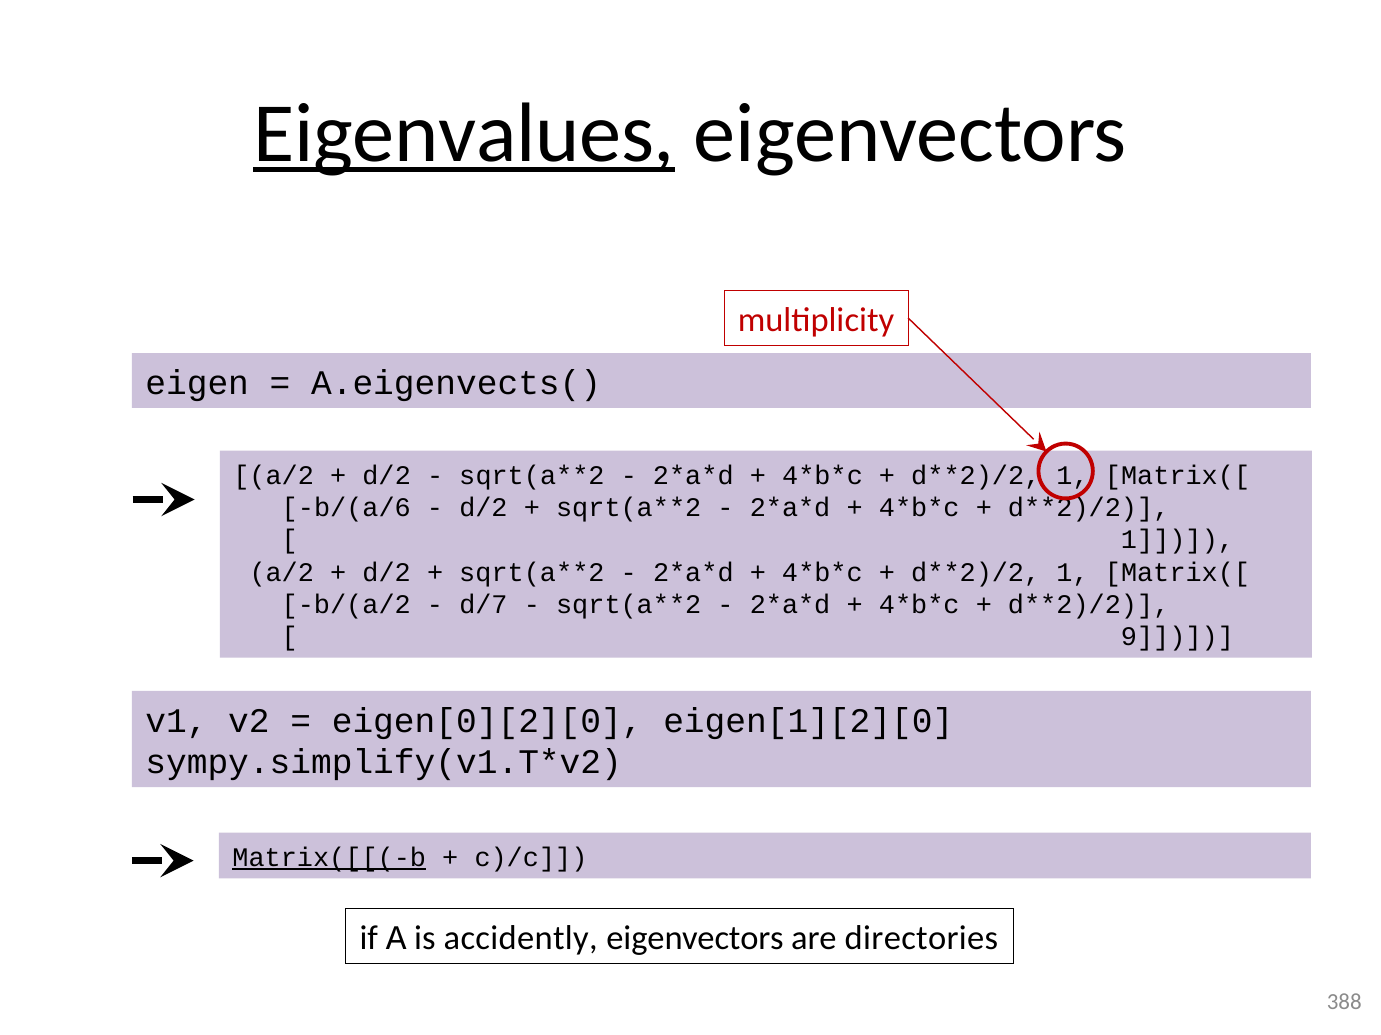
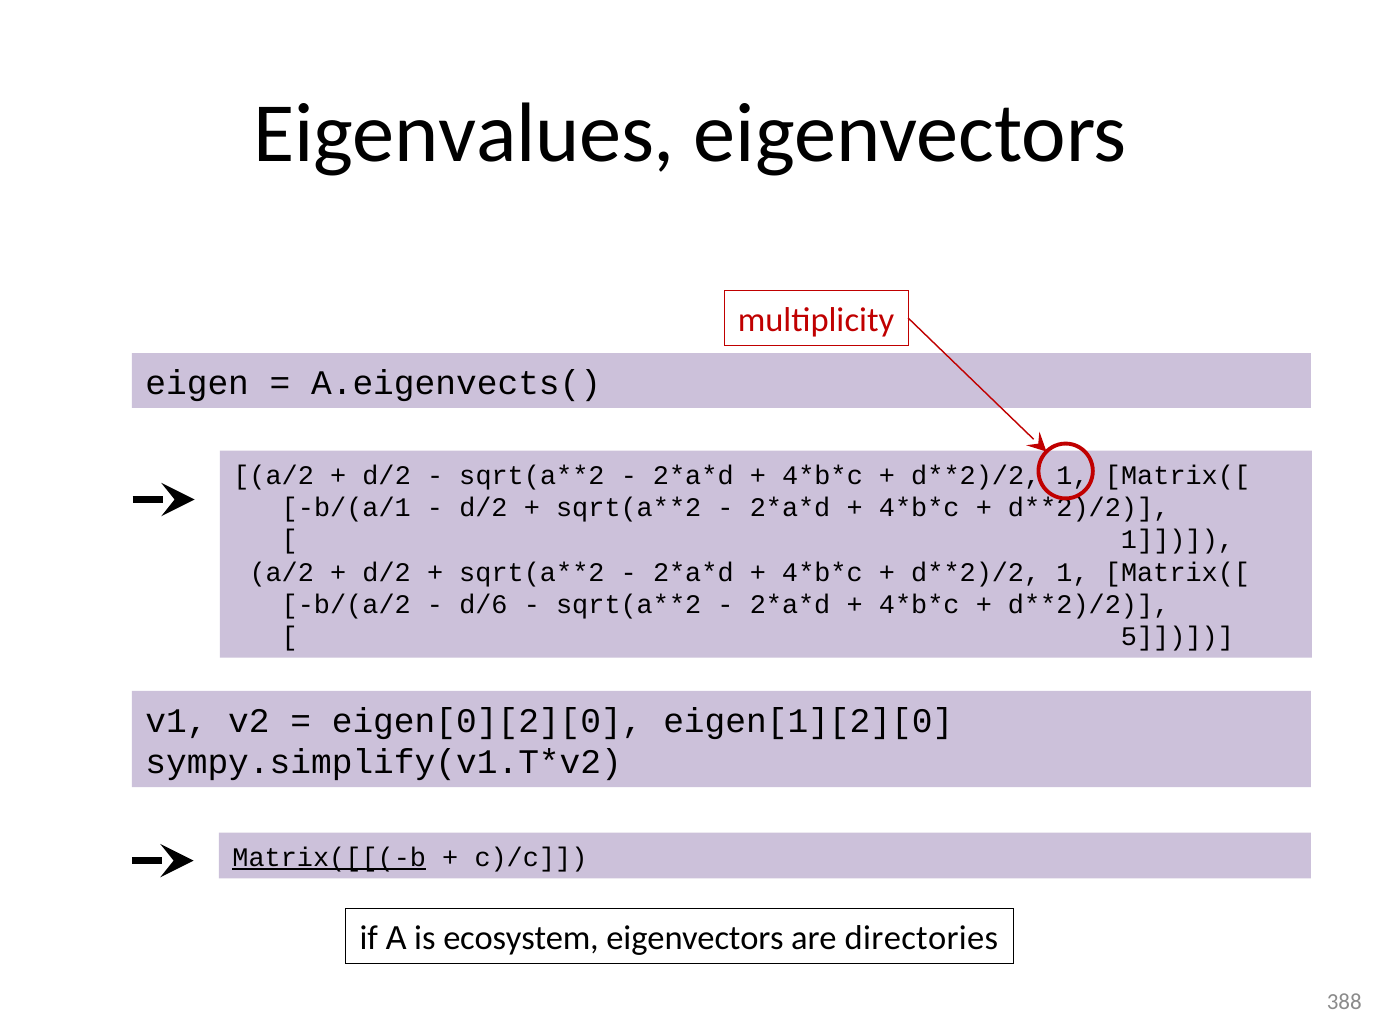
Eigenvalues underline: present -> none (464, 134)
b/(a/6: b/(a/6 -> b/(a/1 (346, 508)
d/7: d/7 -> d/6 (483, 605)
9: 9 -> 5 (1177, 637)
accidently: accidently -> ecosystem (521, 939)
